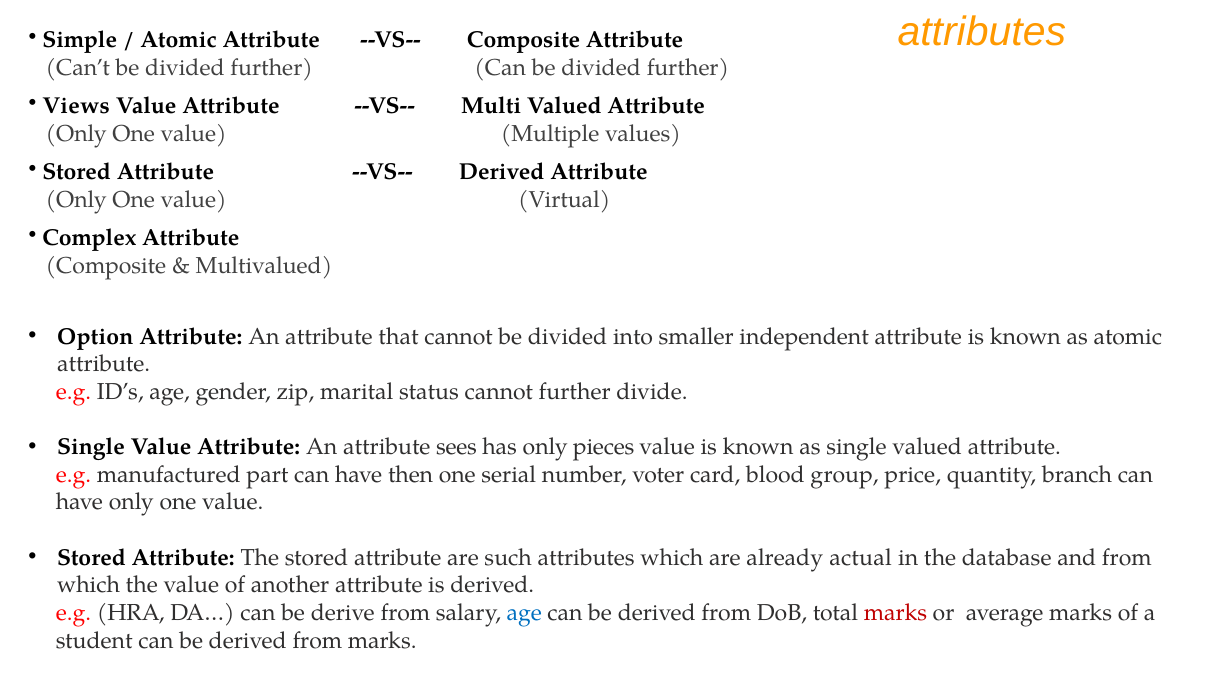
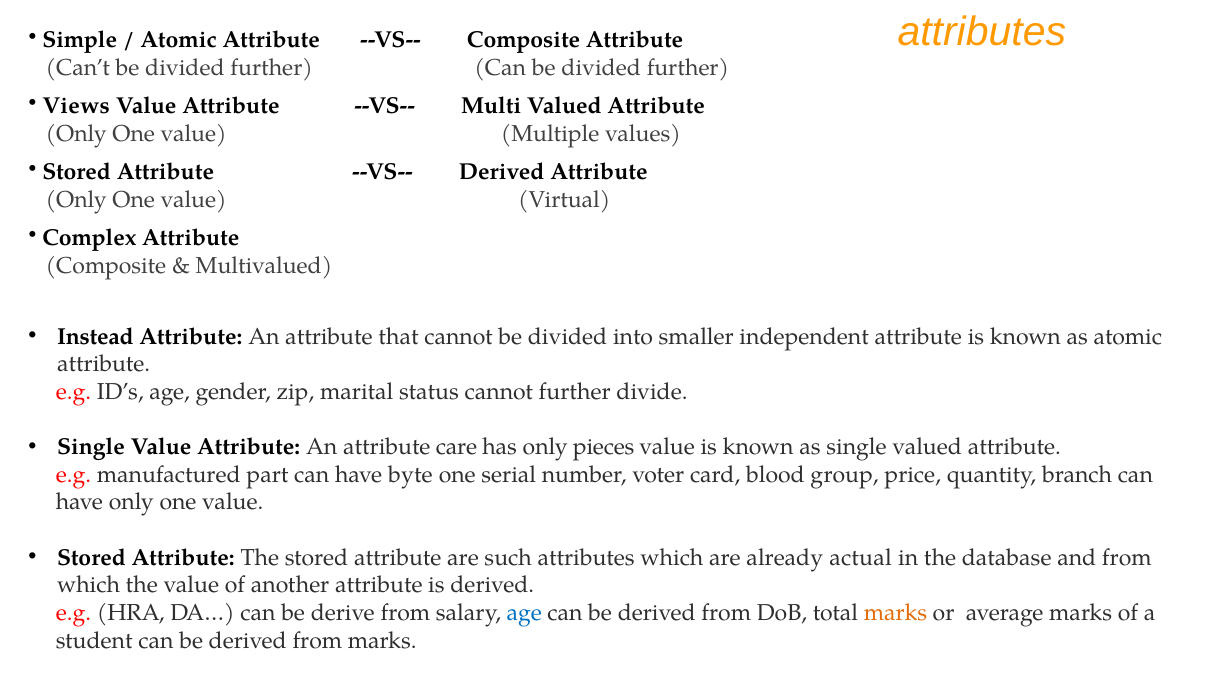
Option: Option -> Instead (95, 337)
sees: sees -> care (457, 447)
then: then -> byte (410, 475)
marks colour: red -> orange (896, 613)
